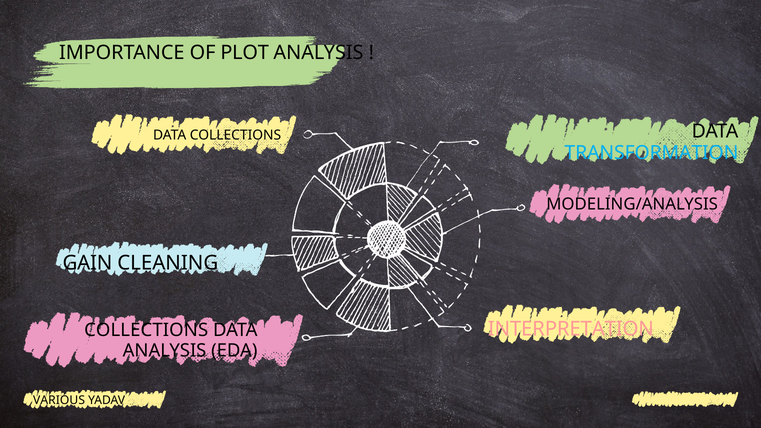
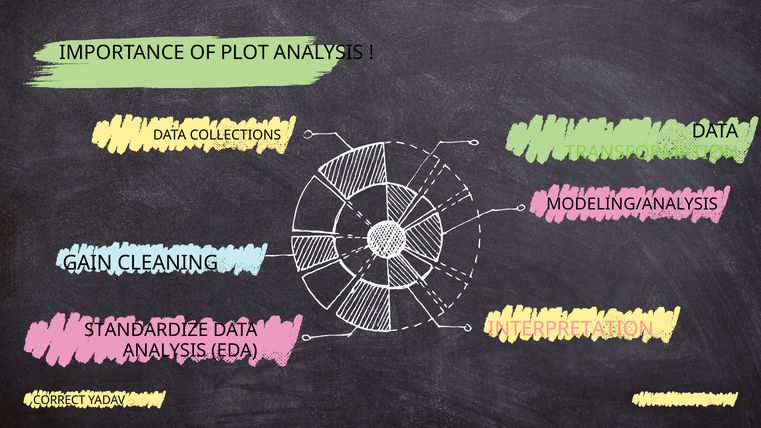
TRANSFORMATION colour: light blue -> light green (651, 153)
COLLECTIONS: COLLECTIONS -> STANDARDIZE (146, 330)
VARIOUS: VARIOUS -> CORRECT (59, 400)
